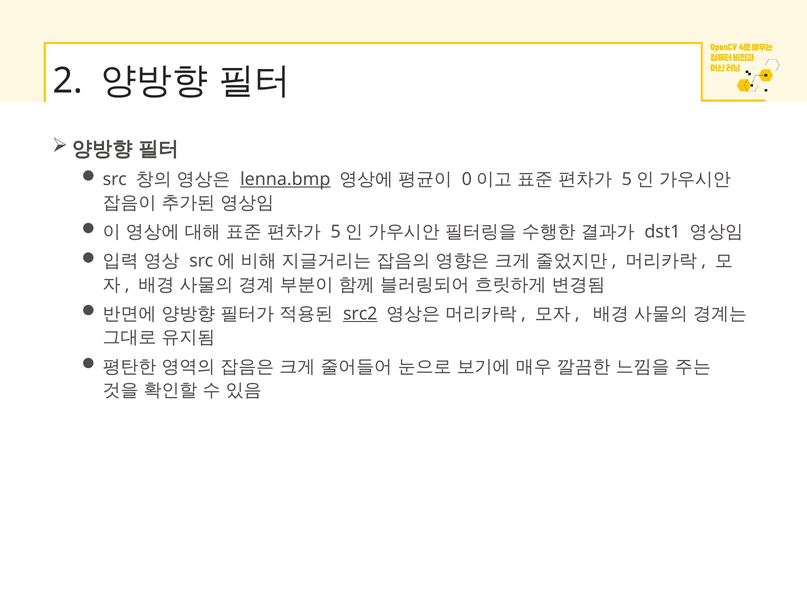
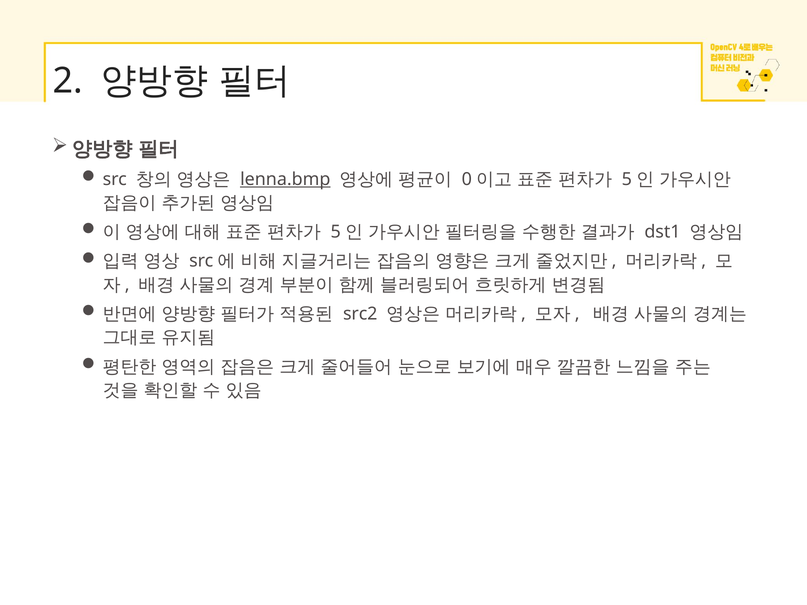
src2 underline: present -> none (360, 314)
